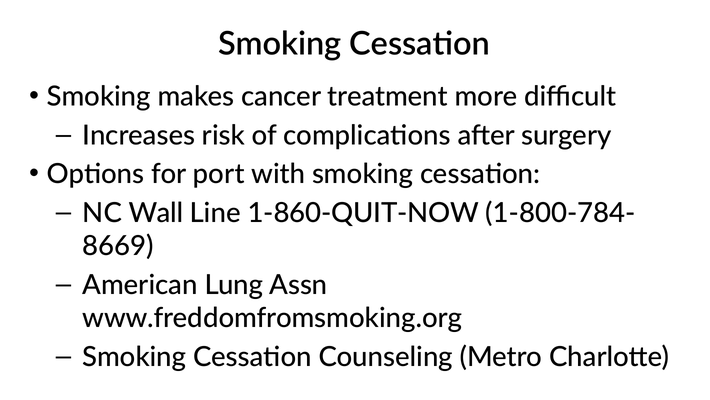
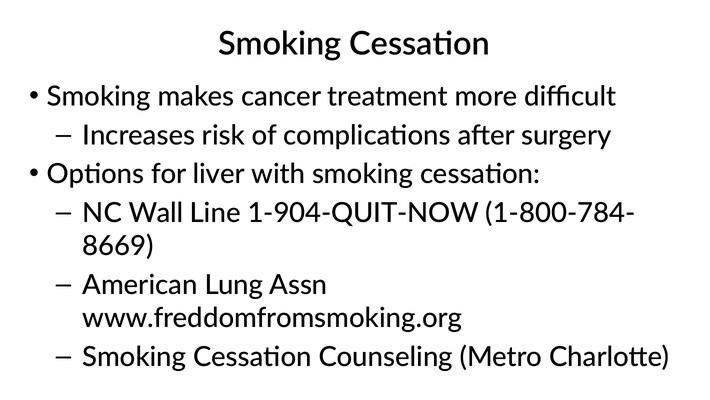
port: port -> liver (219, 174)
1-860-QUIT-NOW: 1-860-QUIT-NOW -> 1-904-QUIT-NOW (363, 213)
